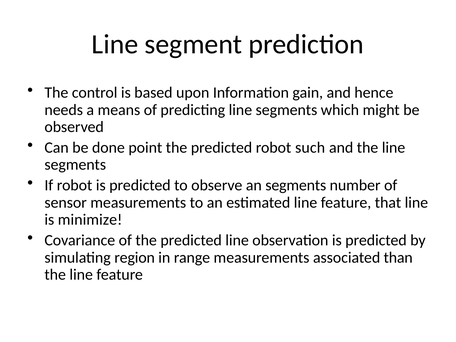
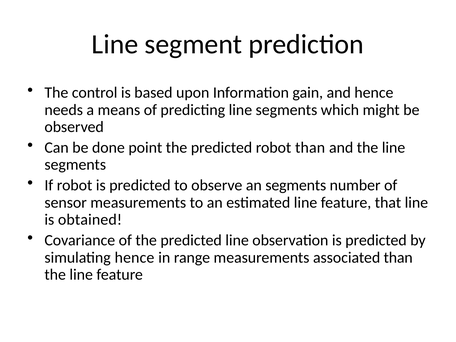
robot such: such -> than (310, 148)
minimize: minimize -> obtained (90, 220)
simulating region: region -> hence (134, 257)
